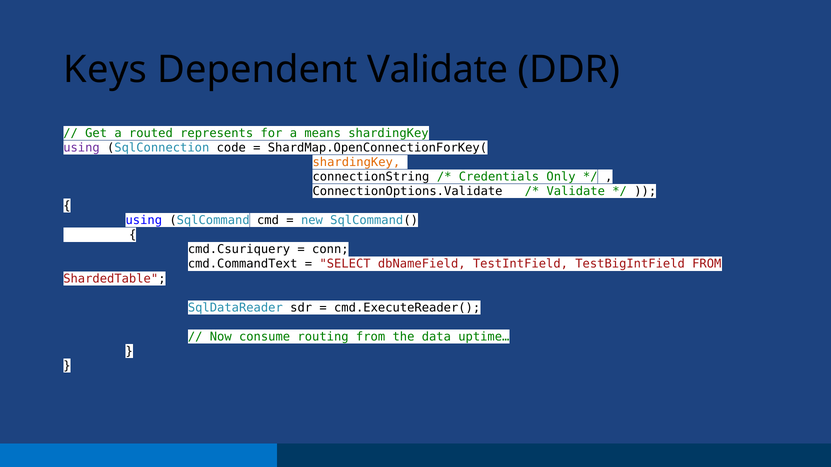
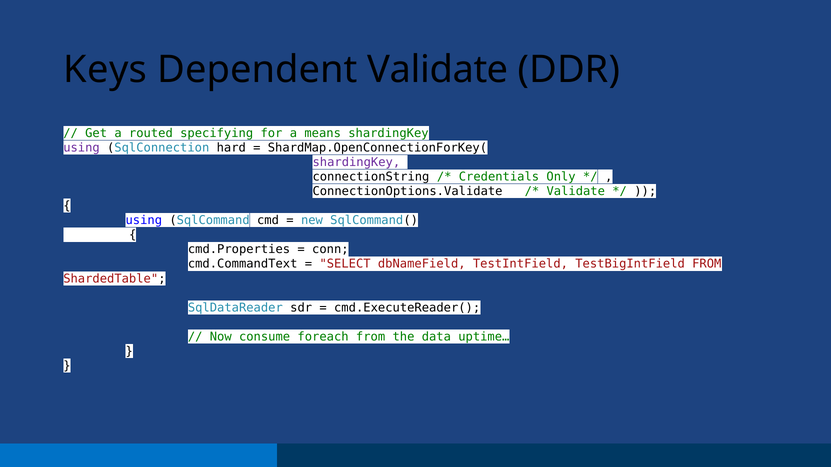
represents: represents -> specifying (217, 133)
code: code -> hard (231, 148)
shardingKey colour: orange -> purple (356, 162)
cmd.Csuriquery: cmd.Csuriquery -> cmd.Properties (239, 250)
routing: routing -> foreach (323, 337)
